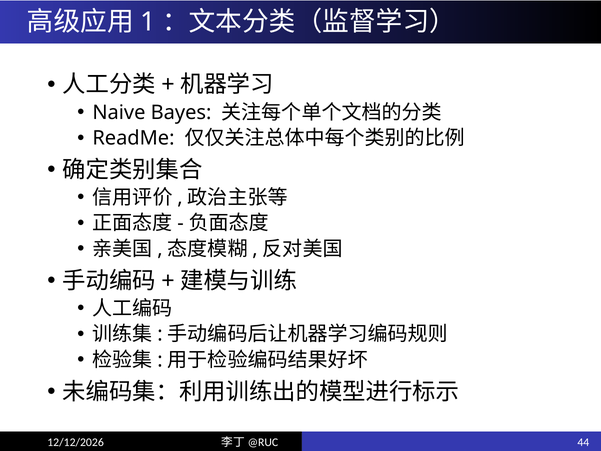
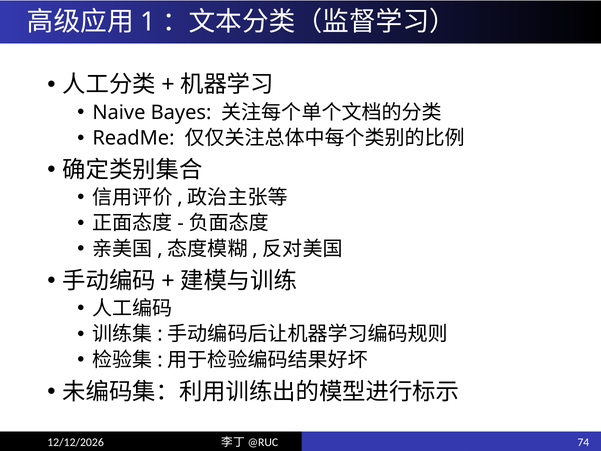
44: 44 -> 74 (583, 442)
